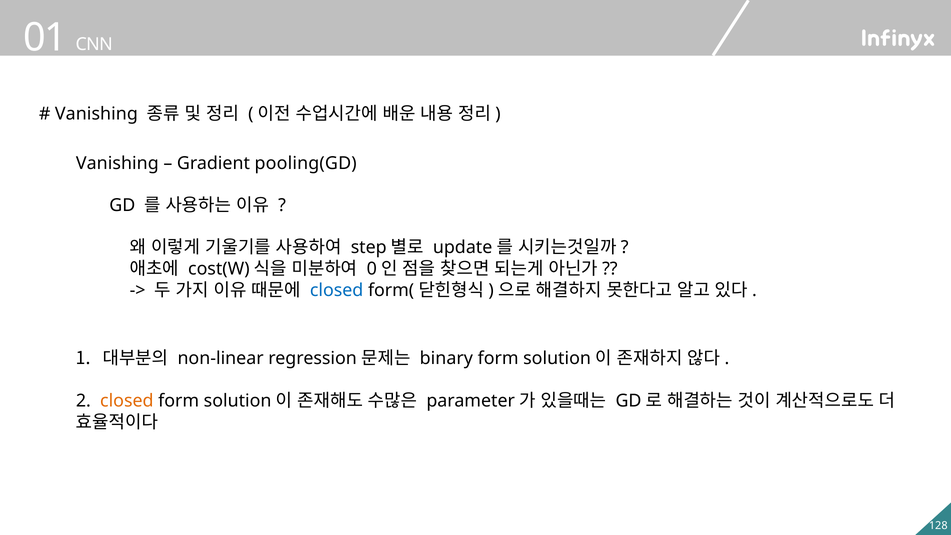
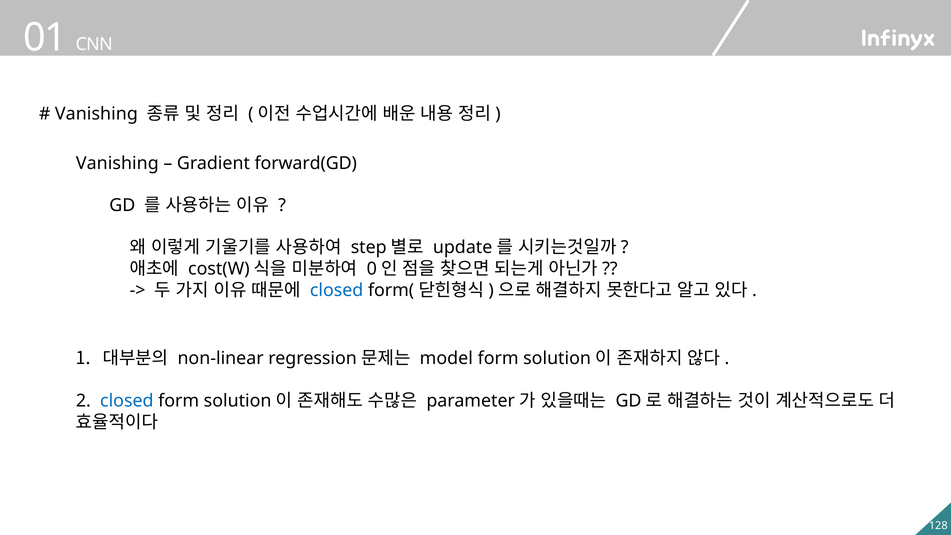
pooling(GD: pooling(GD -> forward(GD (306, 163)
binary: binary -> model (446, 358)
closed colour: orange -> blue (127, 401)
